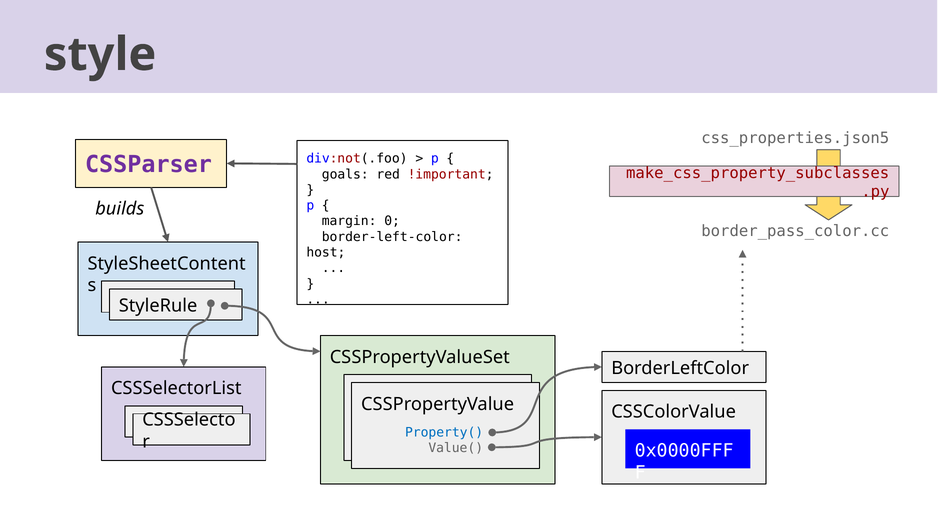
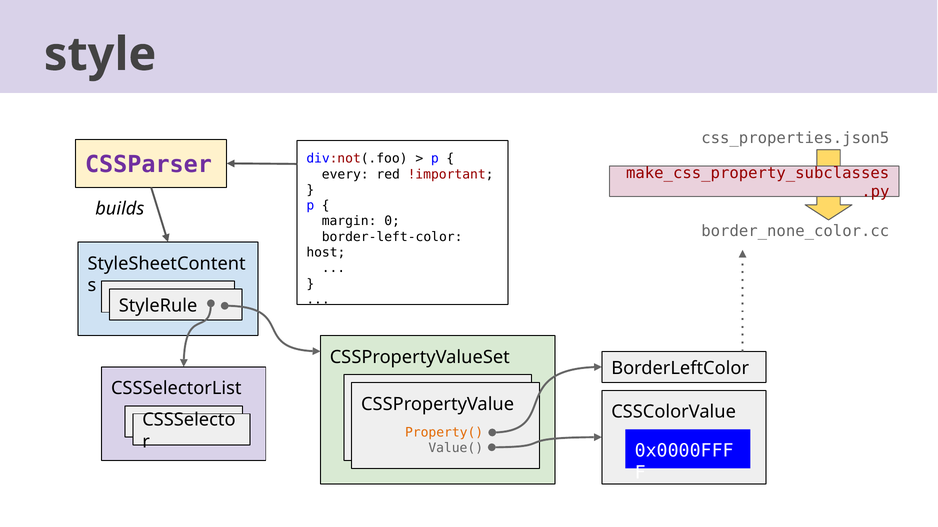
goals: goals -> every (345, 174)
border_pass_color.cc: border_pass_color.cc -> border_none_color.cc (795, 232)
Property( colour: blue -> orange (444, 433)
